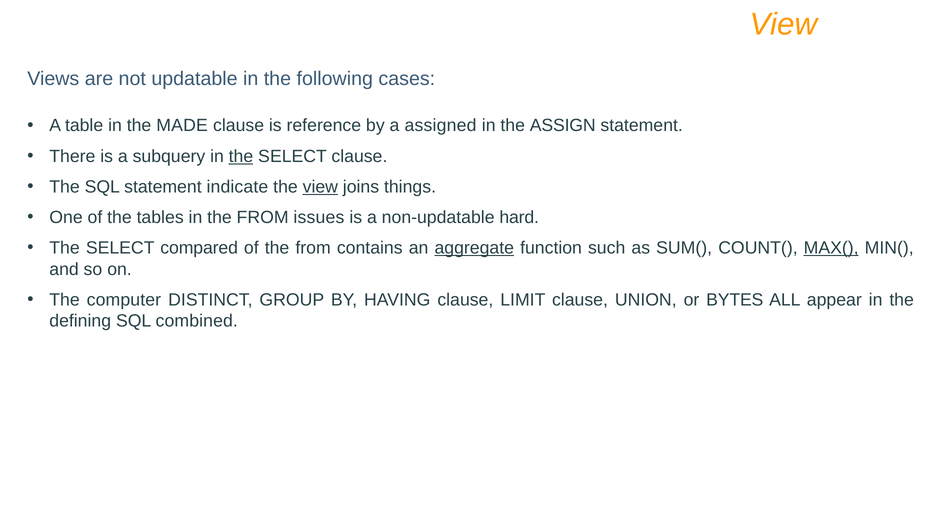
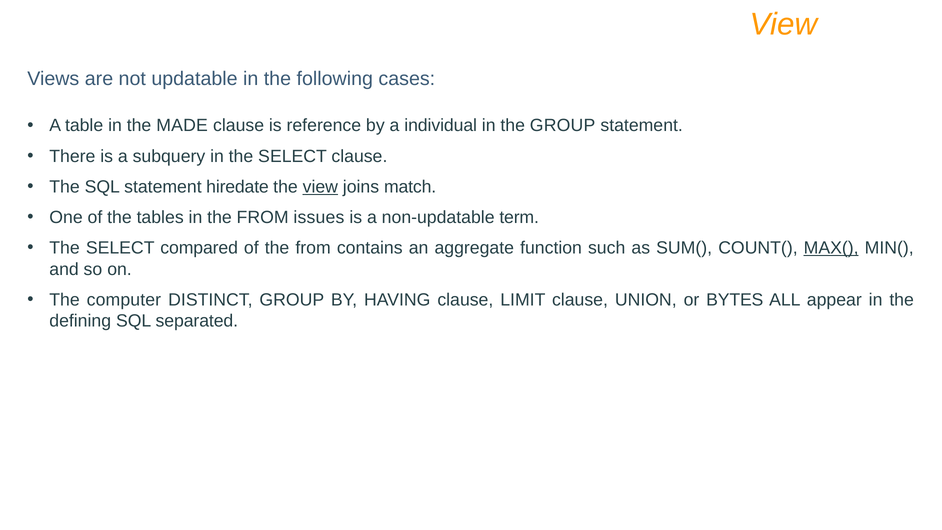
assigned: assigned -> individual (441, 126)
the ASSIGN: ASSIGN -> GROUP (563, 126)
the underline: present -> none (241, 156)
indicate: indicate -> hiredate (238, 187)
things: things -> match (410, 187)
hard: hard -> term (519, 217)
aggregate underline: present -> none (474, 248)
combined: combined -> separated (197, 321)
